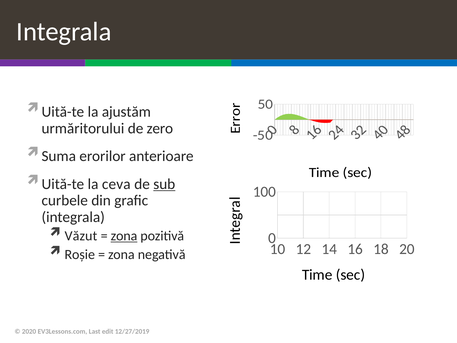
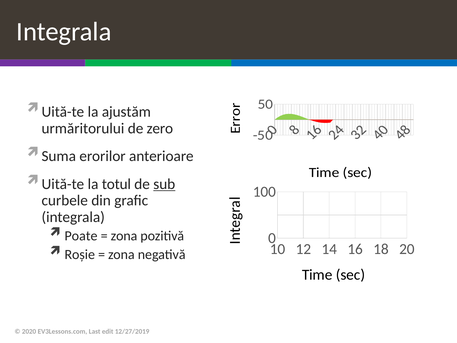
ceva: ceva -> totul (116, 184)
Văzut: Văzut -> Poate (81, 236)
zona underline: present -> none (124, 236)
